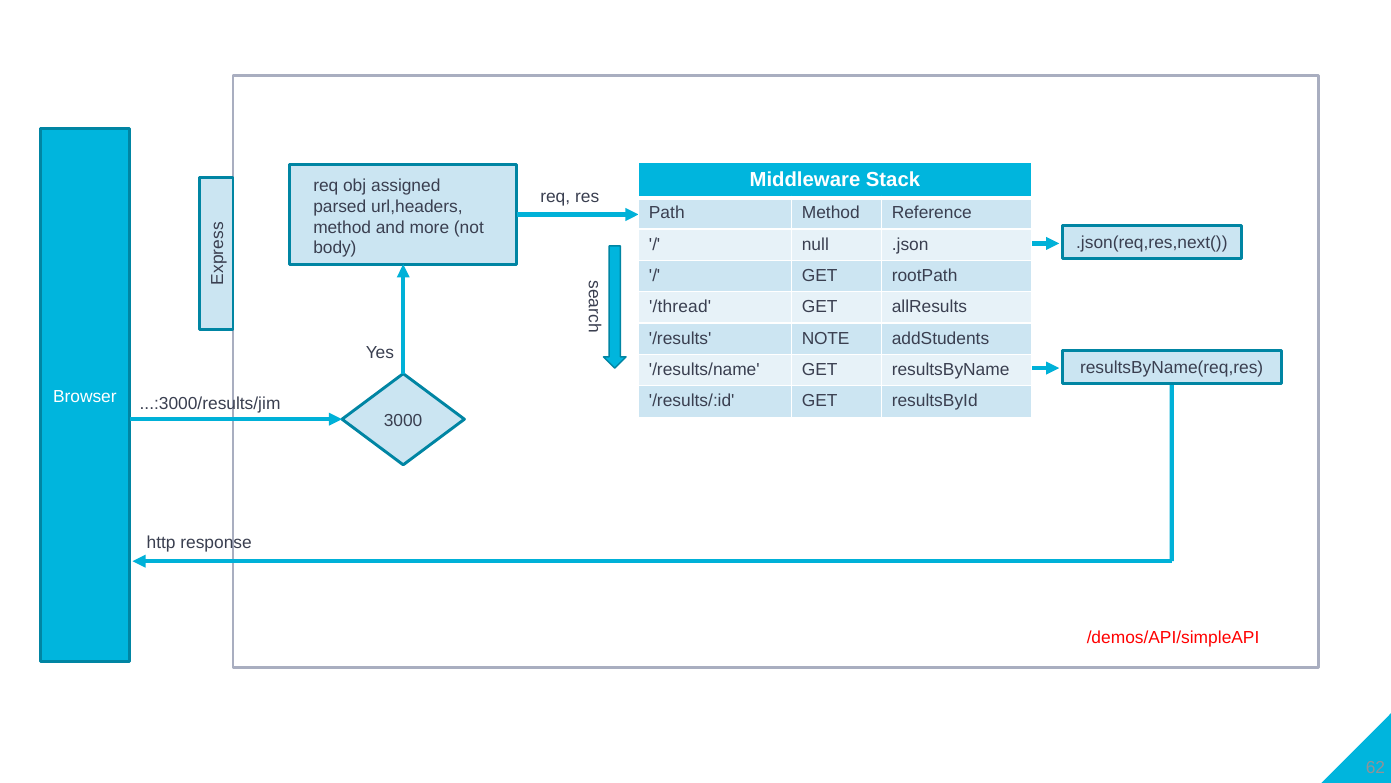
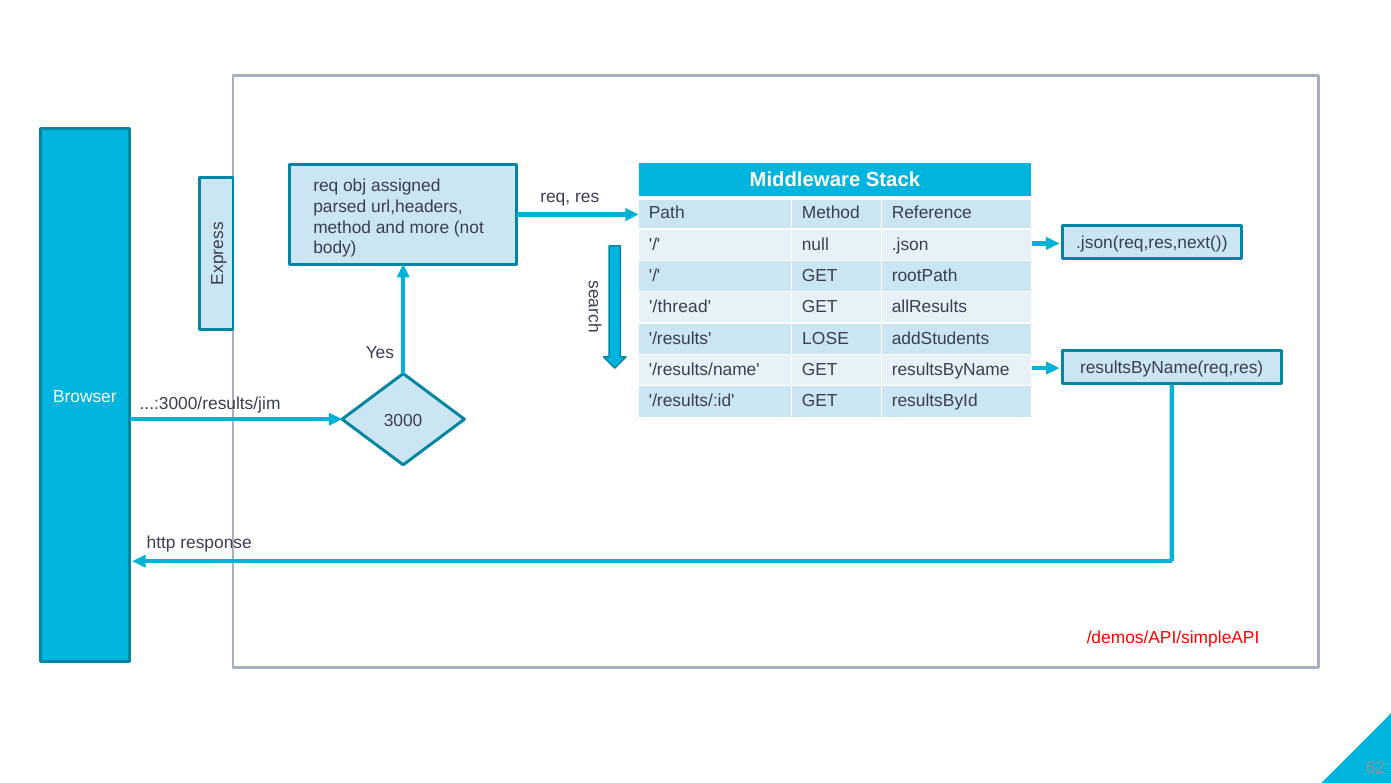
NOTE: NOTE -> LOSE (825, 338)
